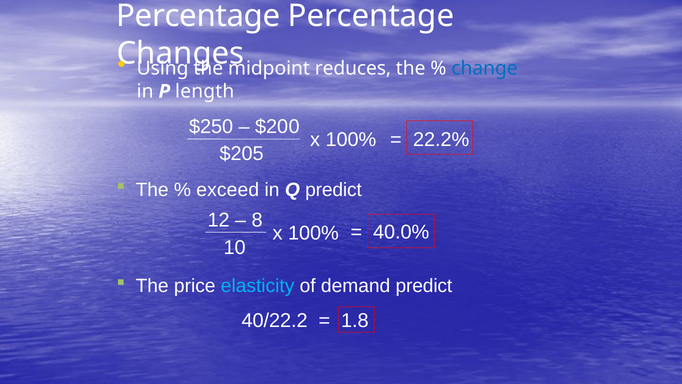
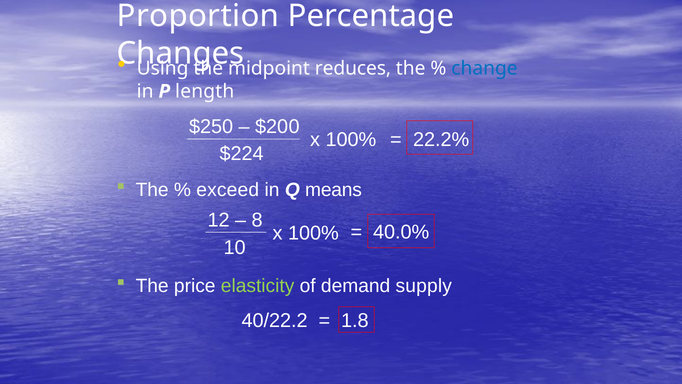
Percentage: Percentage -> Proportion (198, 16)
$205: $205 -> $224 (242, 154)
Q predict: predict -> means (334, 190)
elasticity colour: light blue -> light green (258, 286)
demand predict: predict -> supply (424, 286)
